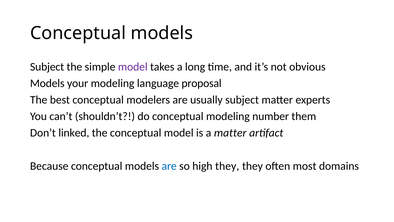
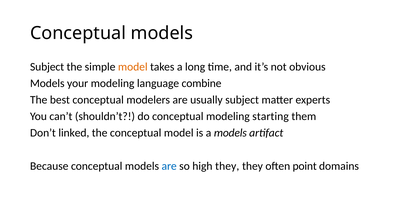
model colour: purple -> orange (133, 67)
proposal: proposal -> combine (202, 83)
number: number -> starting (271, 116)
a matter: matter -> models (230, 133)
most: most -> point (305, 166)
